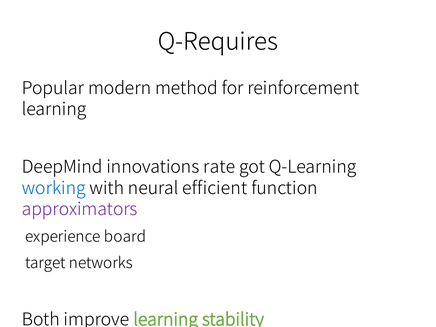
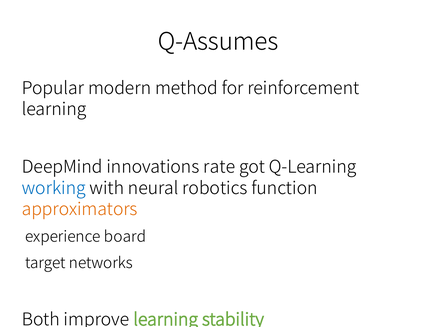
Q-Requires: Q-Requires -> Q-Assumes (218, 42)
efficient: efficient -> robotics (215, 188)
approximators colour: purple -> orange (80, 209)
